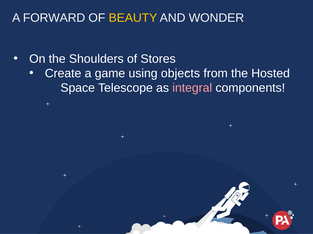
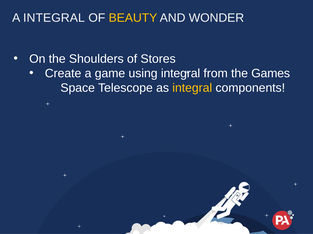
A FORWARD: FORWARD -> INTEGRAL (54, 18)
using objects: objects -> integral (181, 74)
Hosted: Hosted -> Games (271, 74)
integral colour: pink -> yellow (192, 88)
